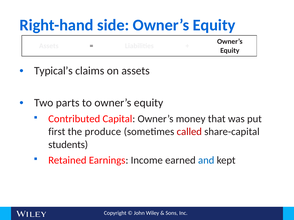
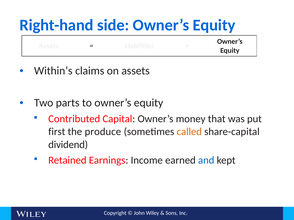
Typical’s: Typical’s -> Within’s (53, 71)
called colour: red -> orange (189, 132)
students: students -> dividend (68, 145)
